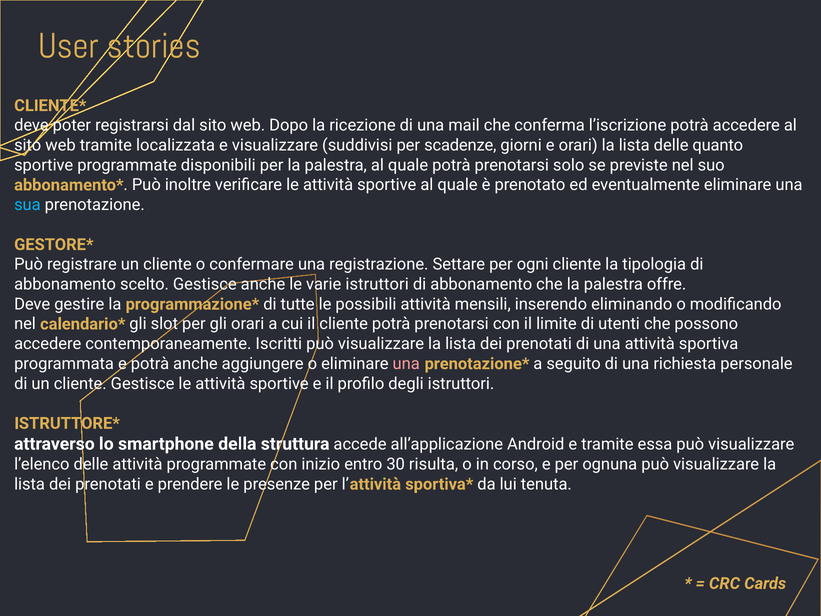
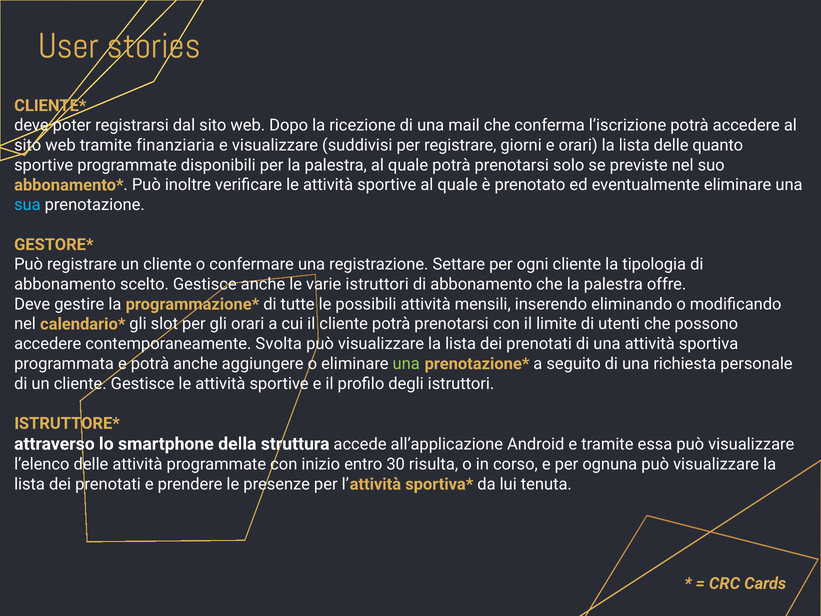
localizzata: localizzata -> finanziaria (175, 145)
per scadenze: scadenze -> registrare (460, 145)
Iscritti: Iscritti -> Svolta (279, 344)
una colour: pink -> light green (406, 364)
